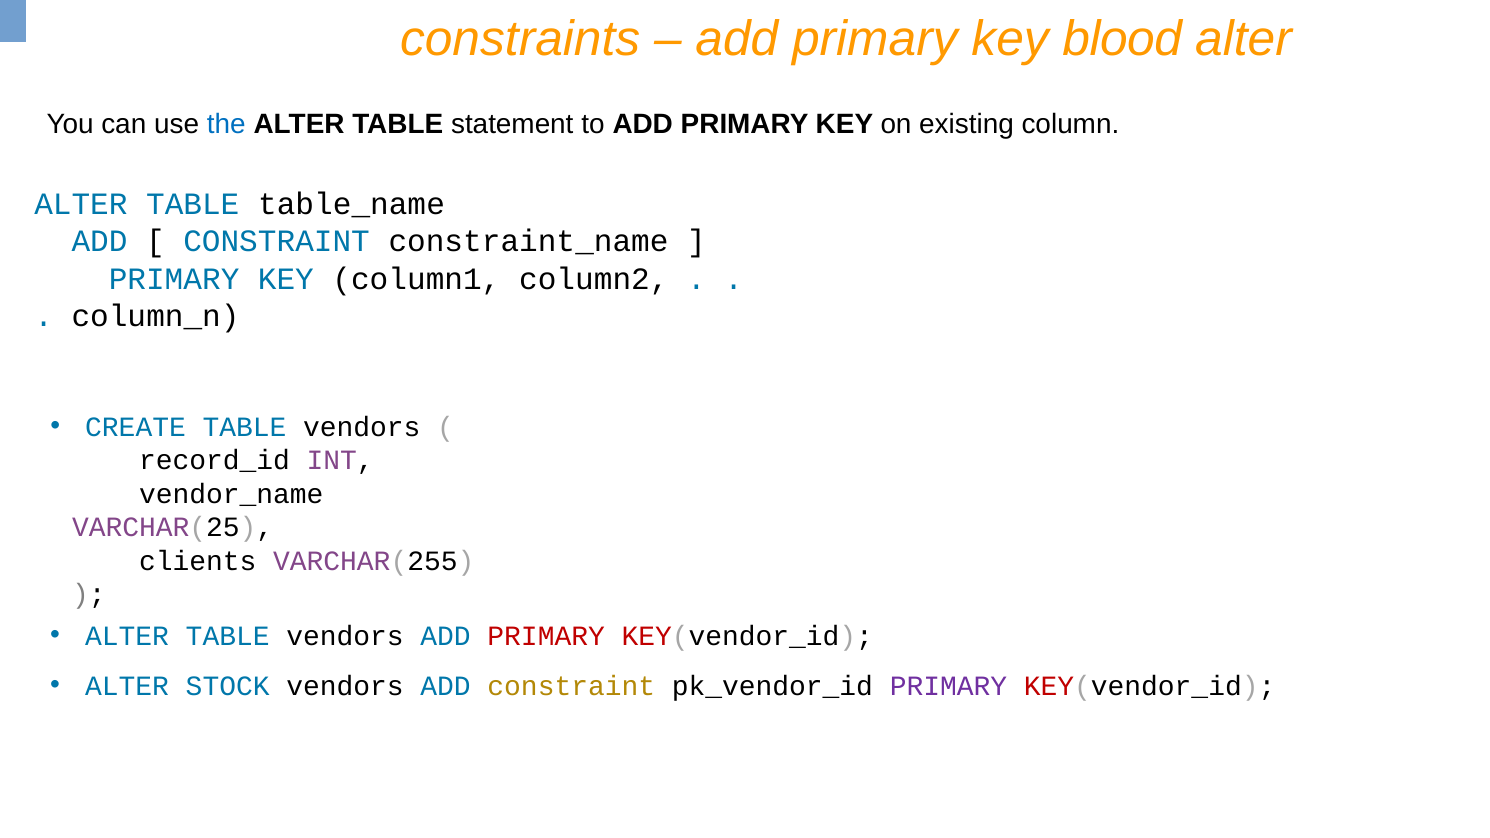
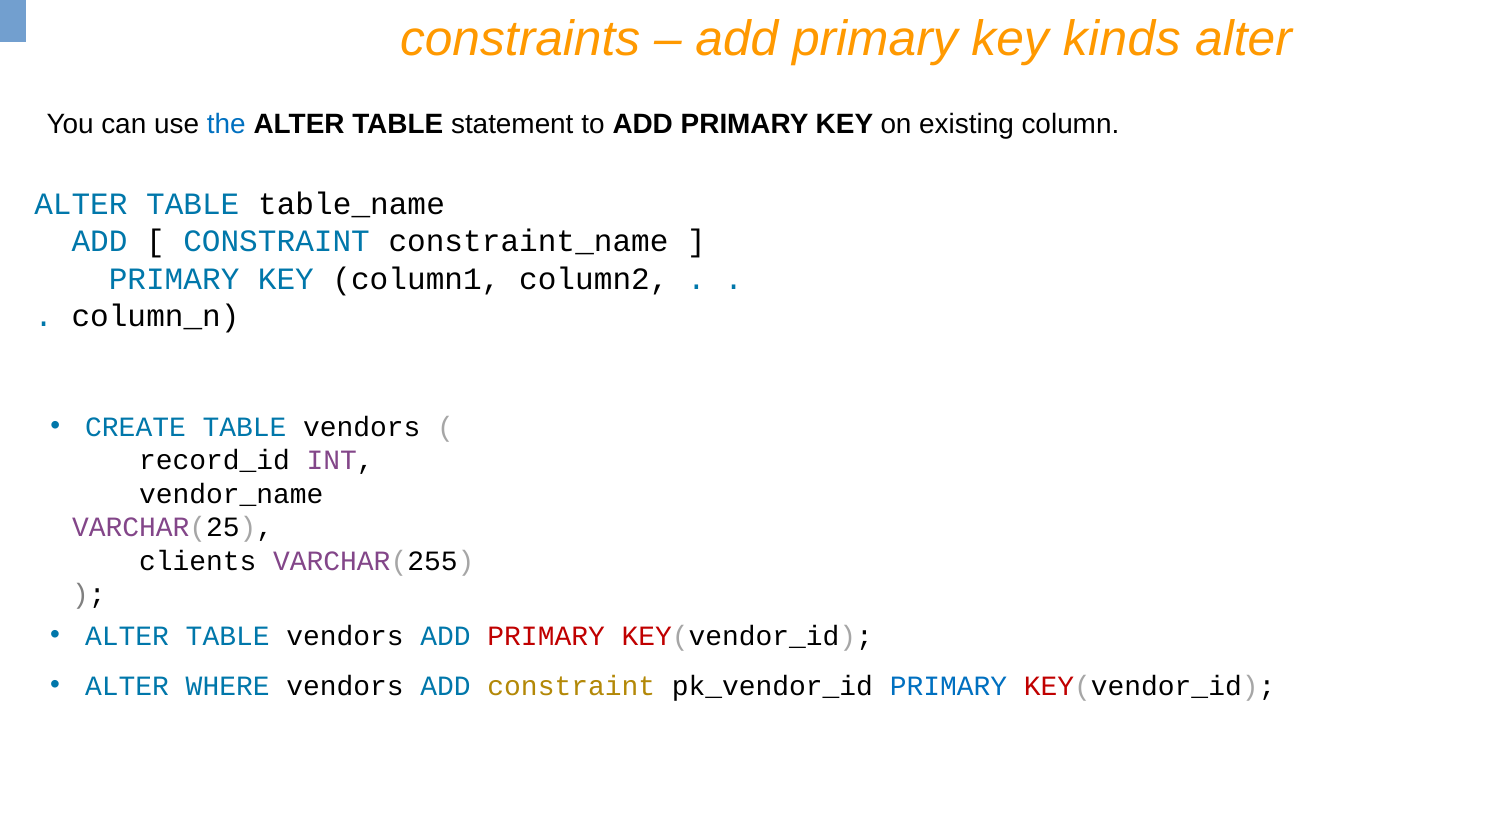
blood: blood -> kinds (1122, 39)
STOCK: STOCK -> WHERE (228, 686)
PRIMARY colour: purple -> blue (948, 686)
